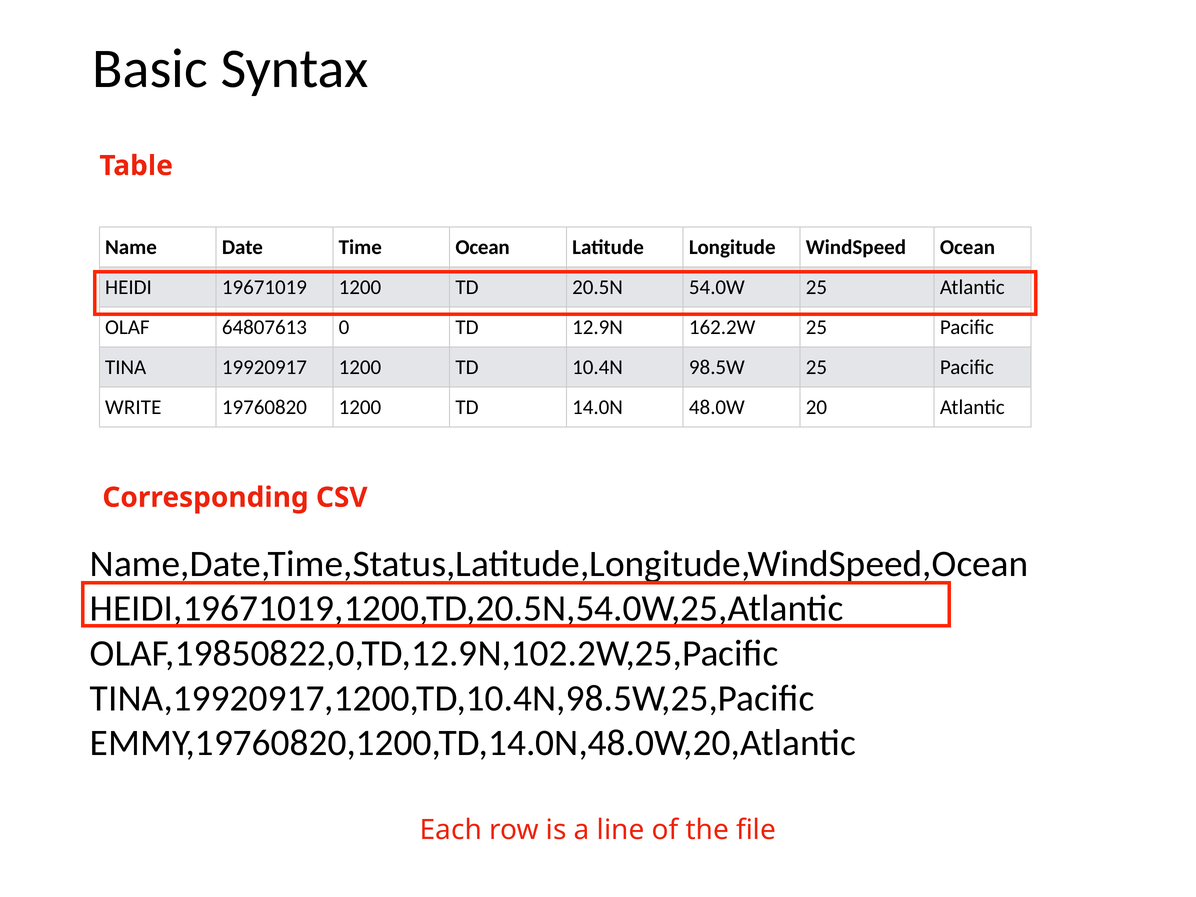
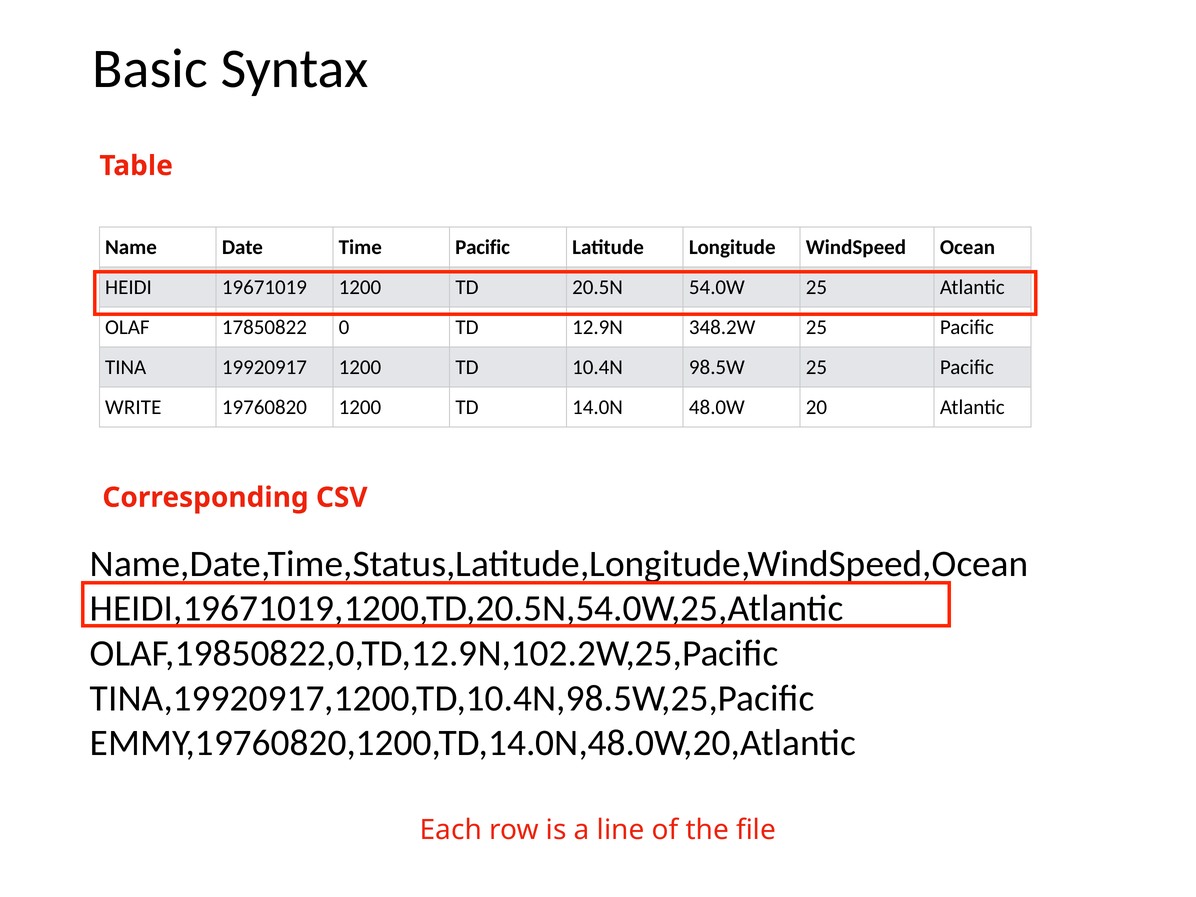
Time Ocean: Ocean -> Pacific (483, 247)
64807613: 64807613 -> 17850822 (264, 327)
162.2W: 162.2W -> 348.2W (722, 327)
